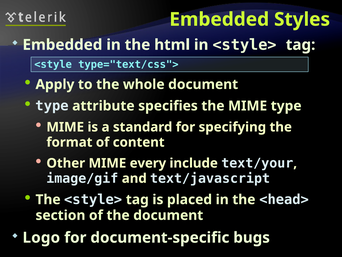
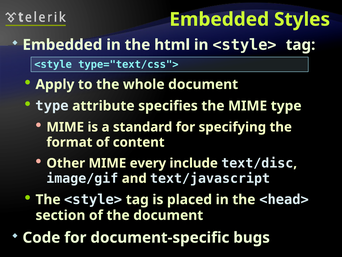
text/your: text/your -> text/disc (257, 163)
Logo: Logo -> Code (41, 237)
